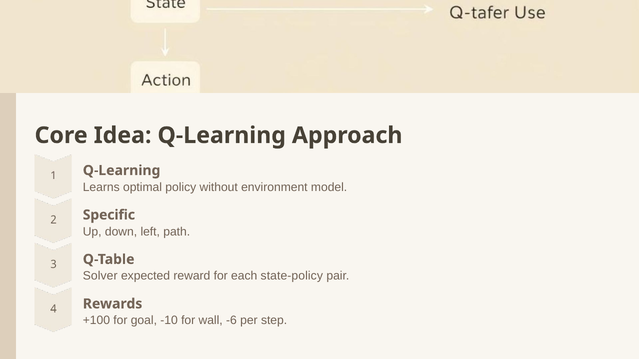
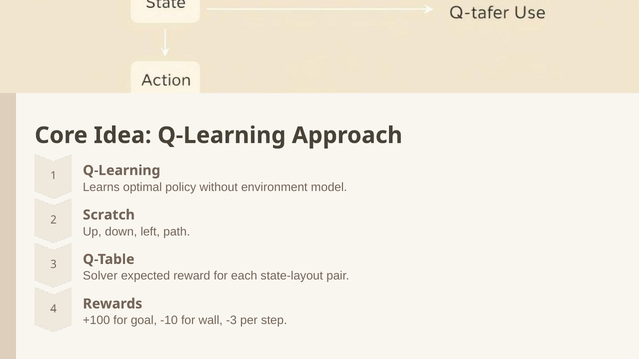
Specific: Specific -> Scratch (109, 215)
state-policy: state-policy -> state-layout (292, 276)
-6: -6 -> -3 (231, 321)
